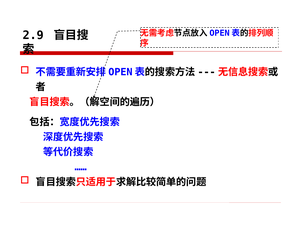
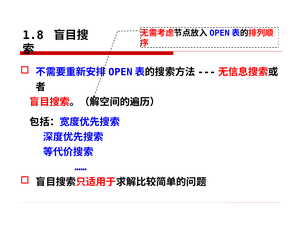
2.9: 2.9 -> 1.8 (33, 35)
